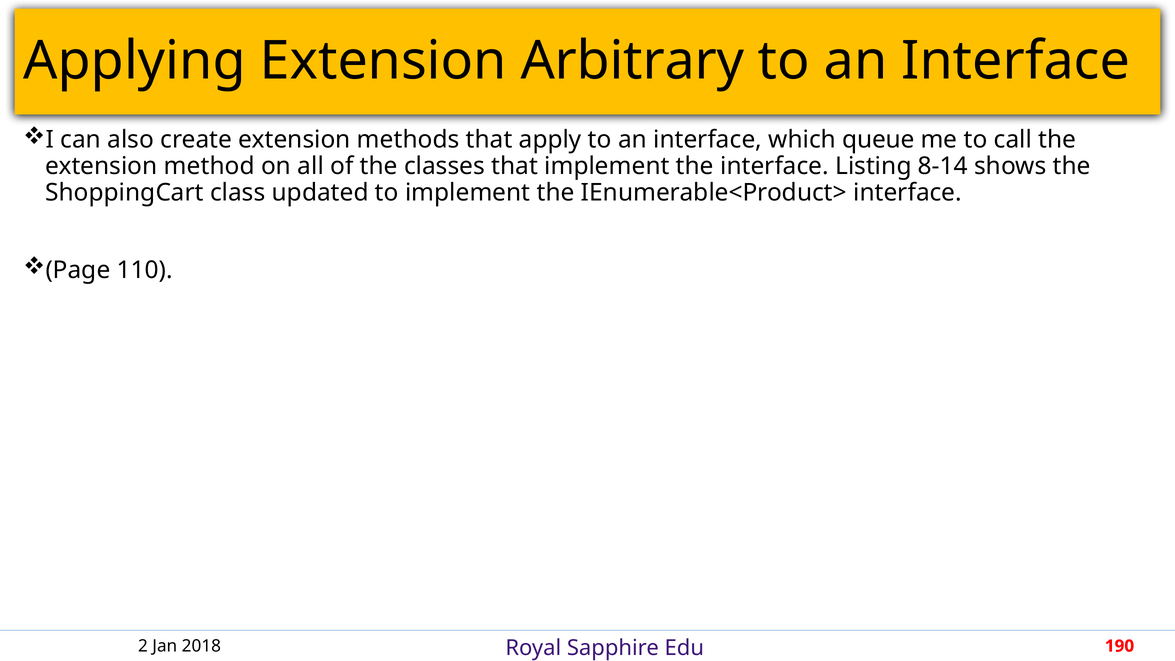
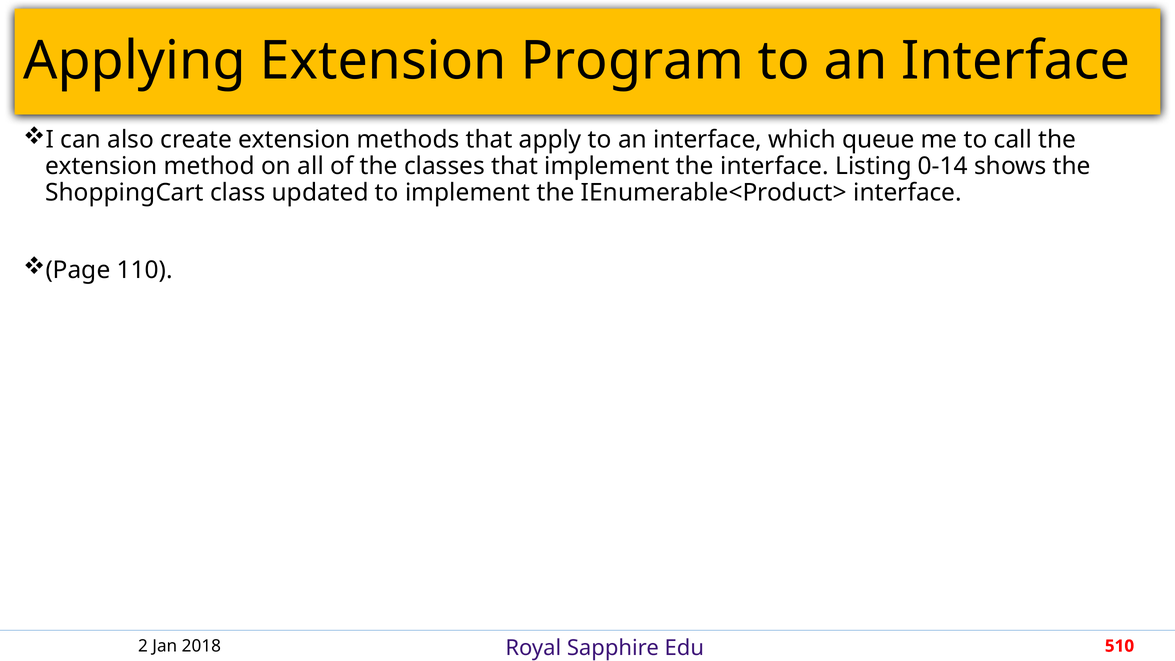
Arbitrary: Arbitrary -> Program (632, 61)
8-14: 8-14 -> 0-14 (943, 166)
190: 190 -> 510 (1119, 646)
